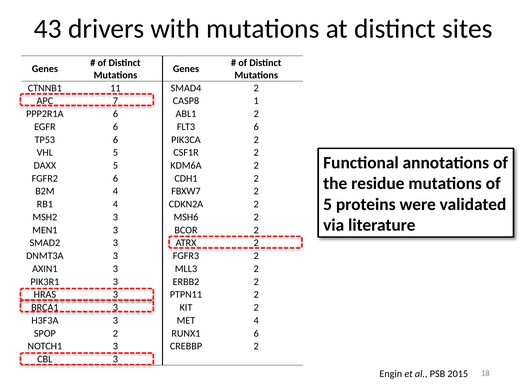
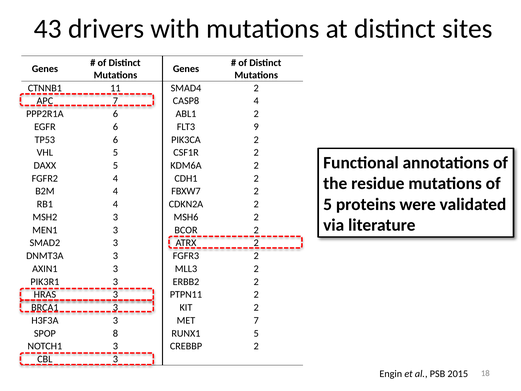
CASP8 1: 1 -> 4 (256, 101)
FLT3 6: 6 -> 9 (256, 127)
FGFR2 6: 6 -> 4 (115, 178)
MET 4: 4 -> 7 (256, 320)
SPOP 2: 2 -> 8 (115, 333)
RUNX1 6: 6 -> 5 (256, 333)
